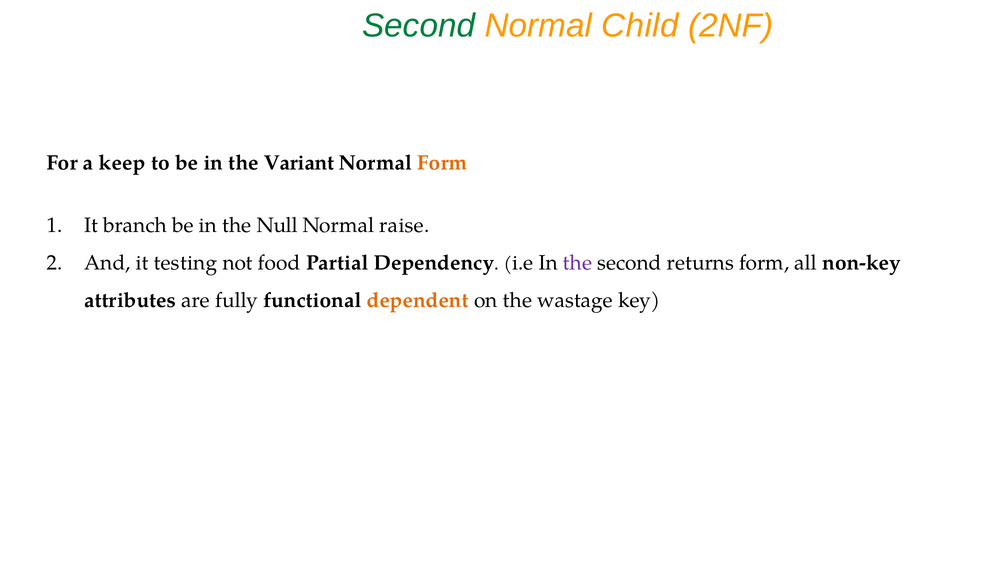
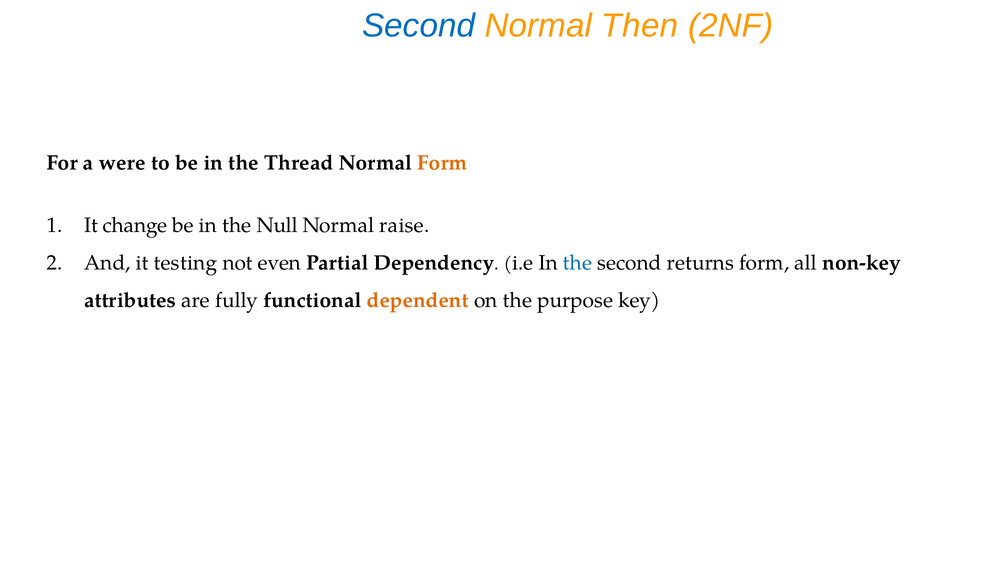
Second colour: green -> blue (419, 26)
Child: Child -> Then (640, 26)
keep: keep -> were (122, 163)
Variant: Variant -> Thread (299, 163)
branch: branch -> change (135, 226)
food: food -> even (279, 263)
the colour: purple -> blue (577, 263)
wastage: wastage -> purpose (575, 301)
